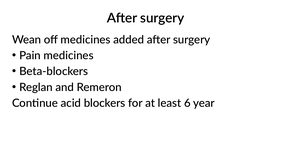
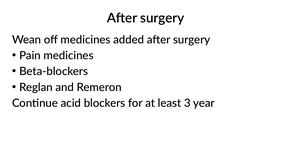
6: 6 -> 3 (187, 103)
